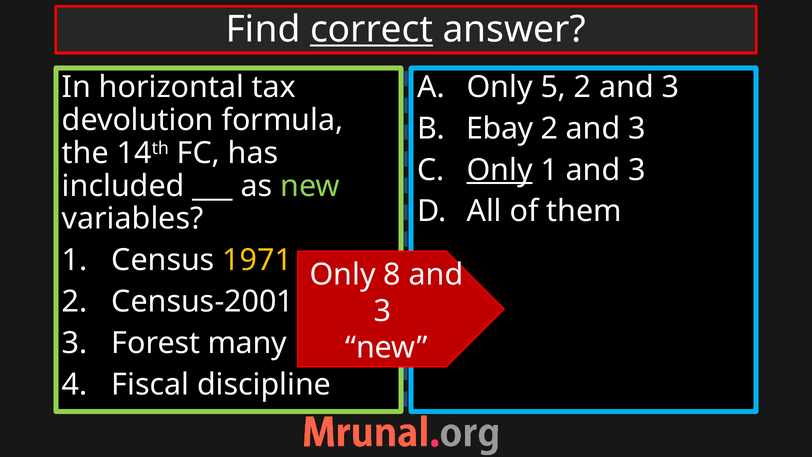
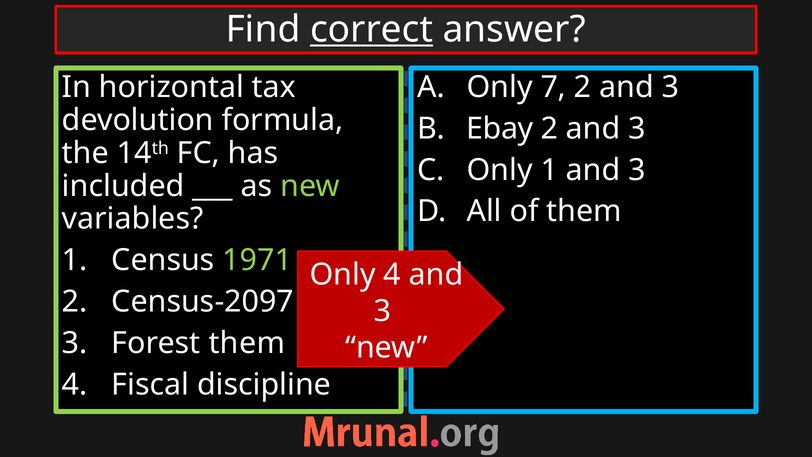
5: 5 -> 7 (553, 87)
Only underline: present -> none (500, 170)
1971 colour: yellow -> light green (257, 260)
Only 8: 8 -> 4 (392, 274)
Census-2001: Census-2001 -> Census-2097 (203, 302)
Forest many: many -> them (247, 343)
